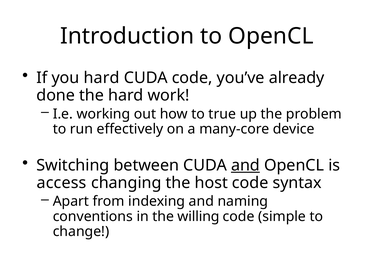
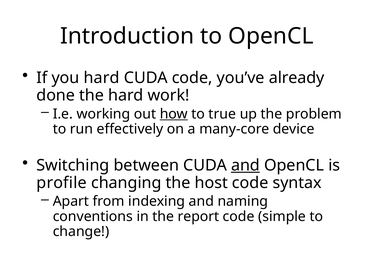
how underline: none -> present (174, 114)
access: access -> profile (62, 183)
willing: willing -> report (198, 217)
